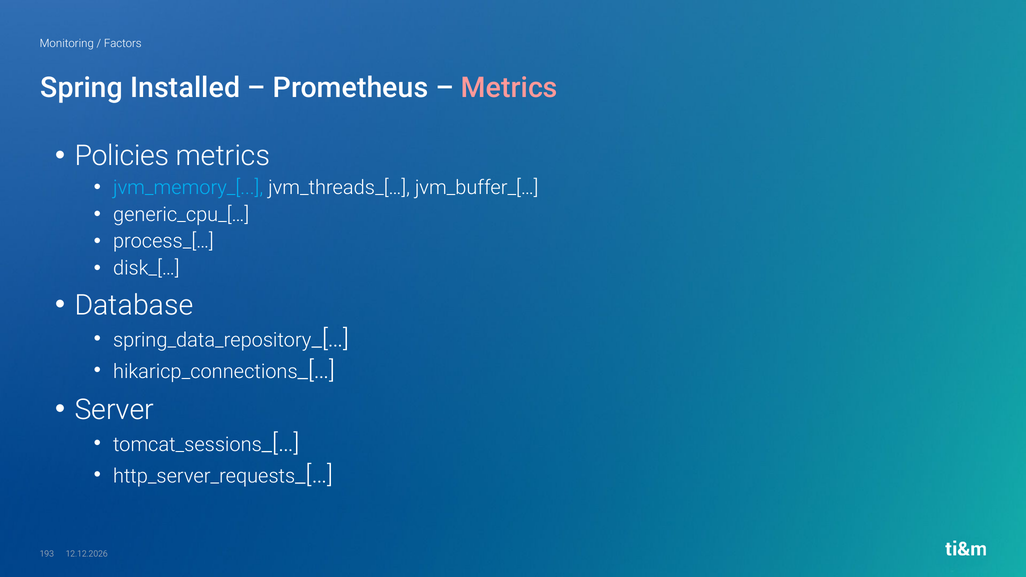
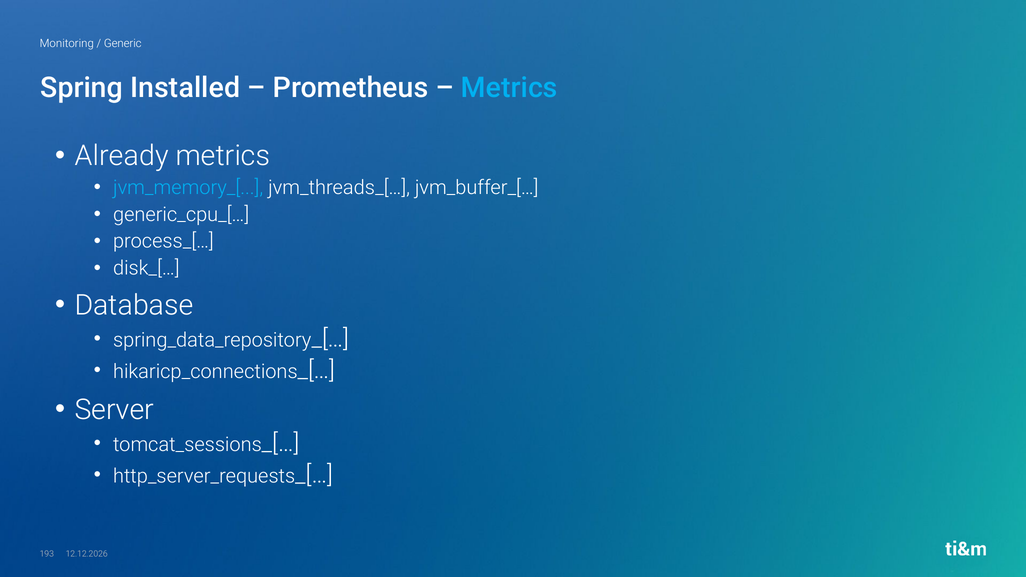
Factors: Factors -> Generic (123, 43)
Metrics colour: pink -> light blue (509, 88)
Policies: Policies -> Already (122, 156)
